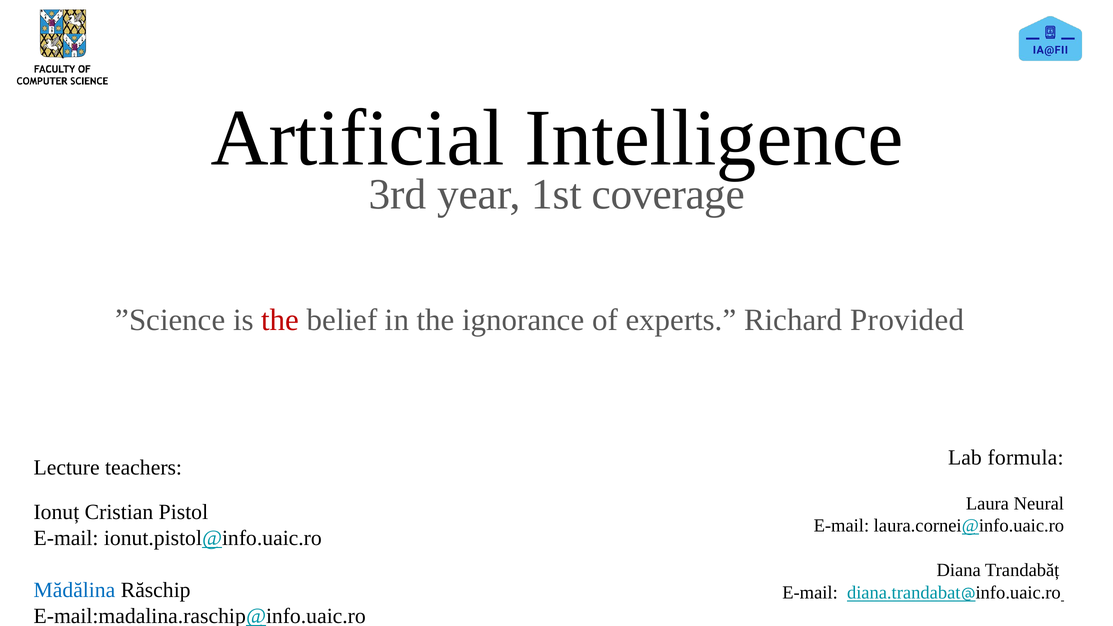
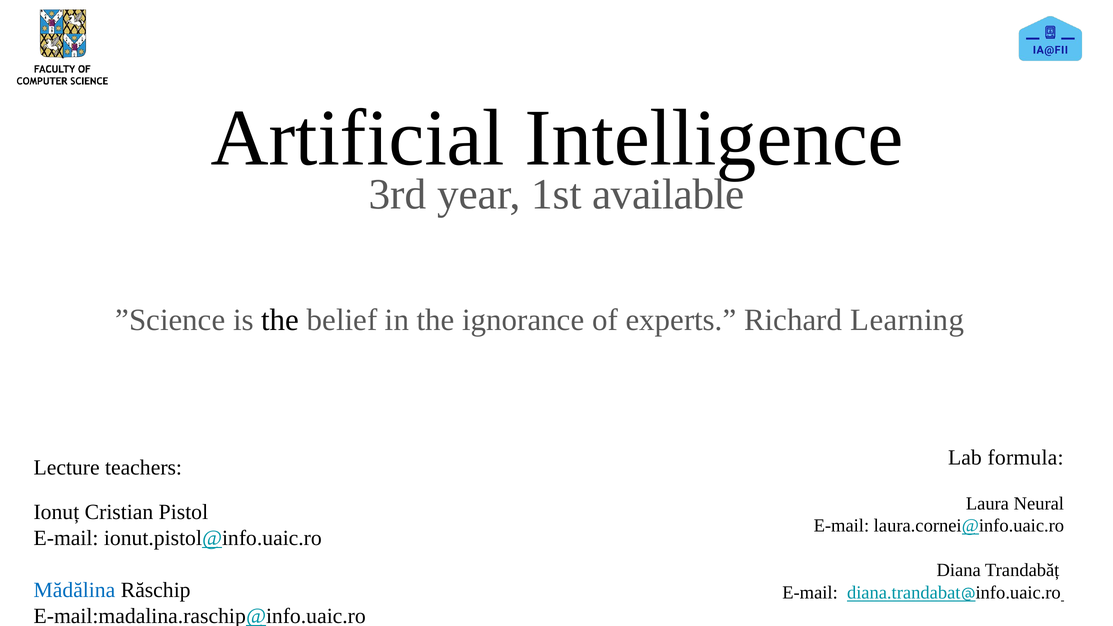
coverage: coverage -> available (668, 194)
the colour: red -> black (280, 320)
Provided: Provided -> Learning (907, 320)
